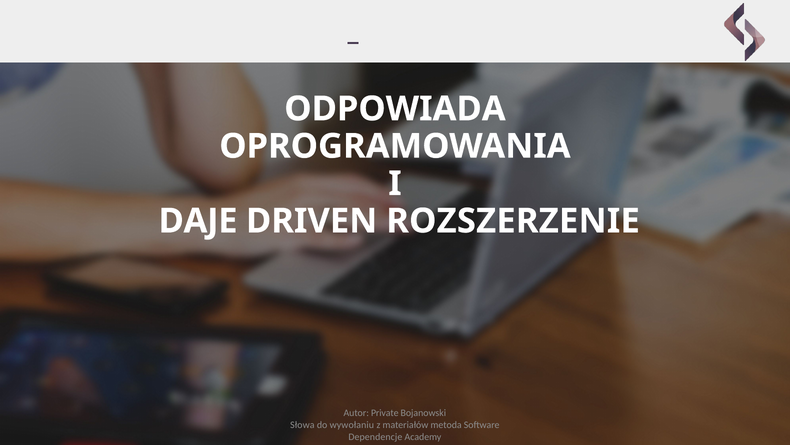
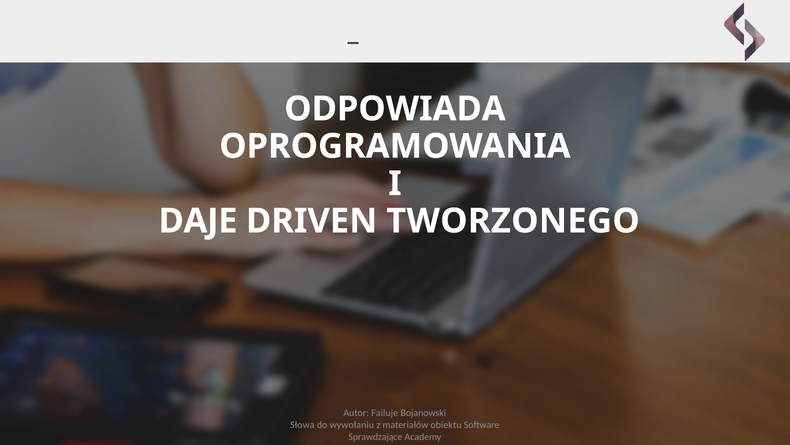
ROZSZERZENIE: ROZSZERZENIE -> TWORZONEGO (513, 221)
Private: Private -> Failuje (385, 413)
metoda: metoda -> obiektu (446, 424)
Dependencje: Dependencje -> Sprawdzające (375, 436)
